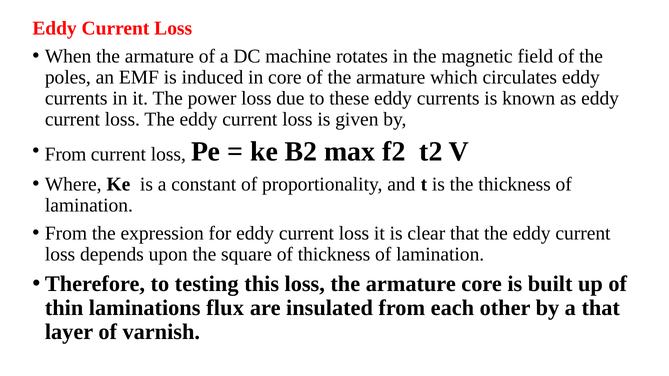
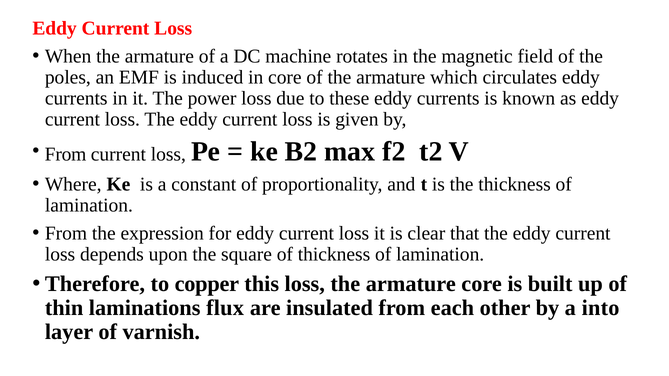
testing: testing -> copper (207, 284)
a that: that -> into (601, 308)
